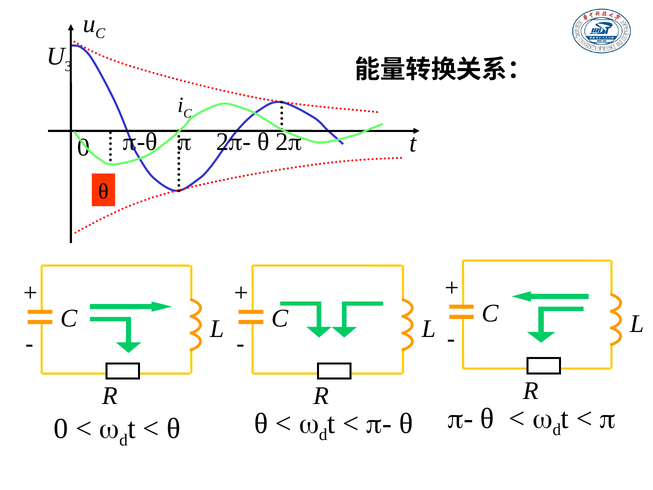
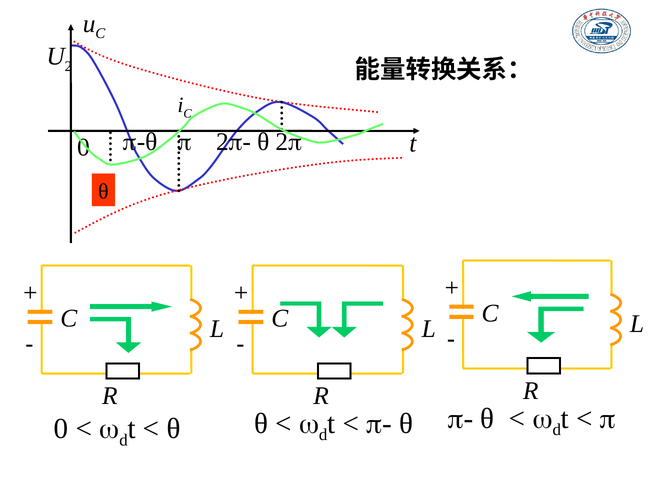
3: 3 -> 2 (68, 66)
